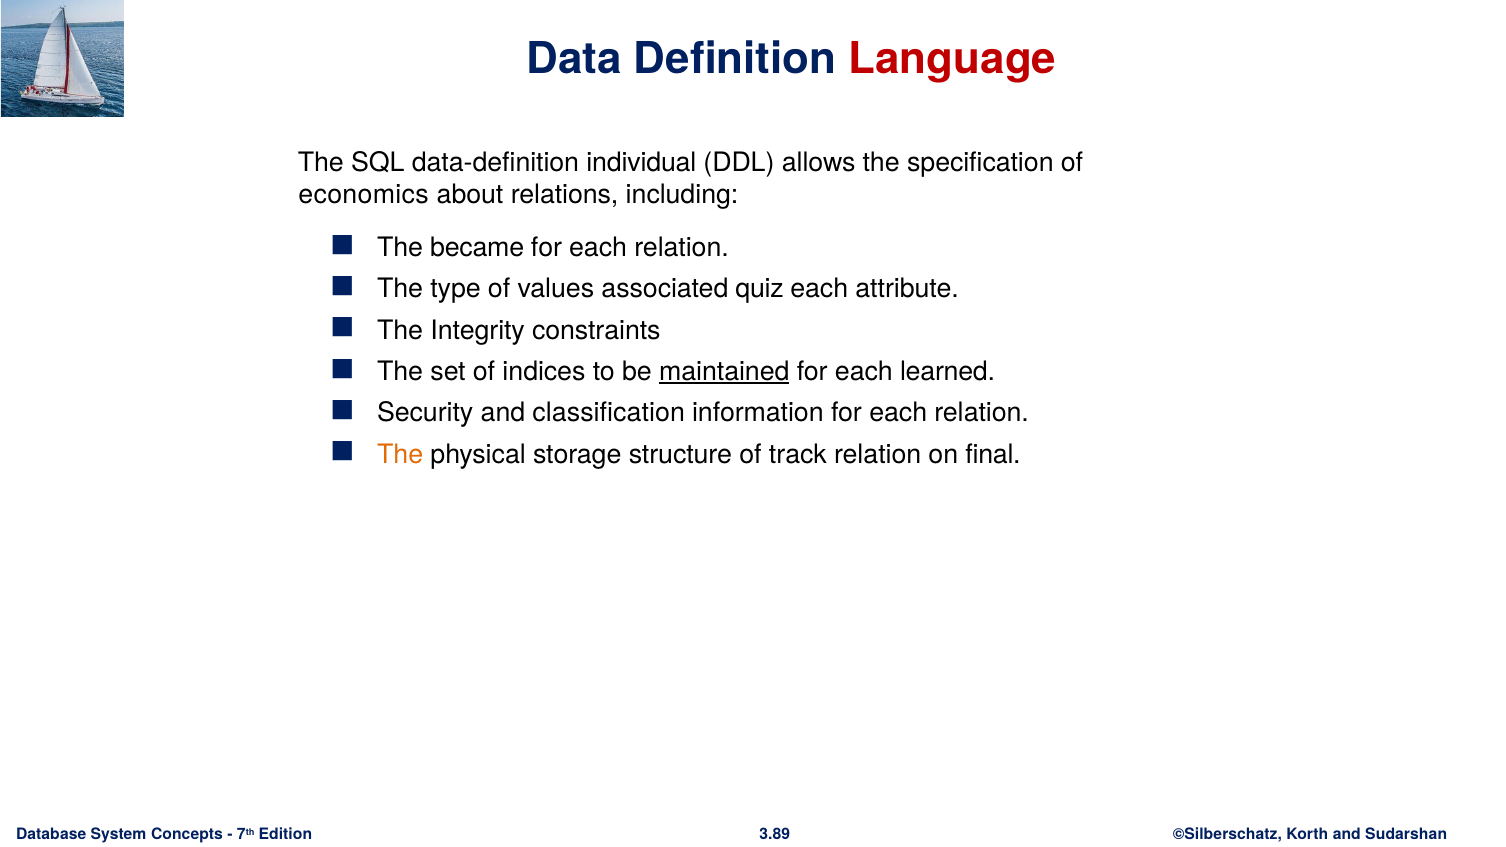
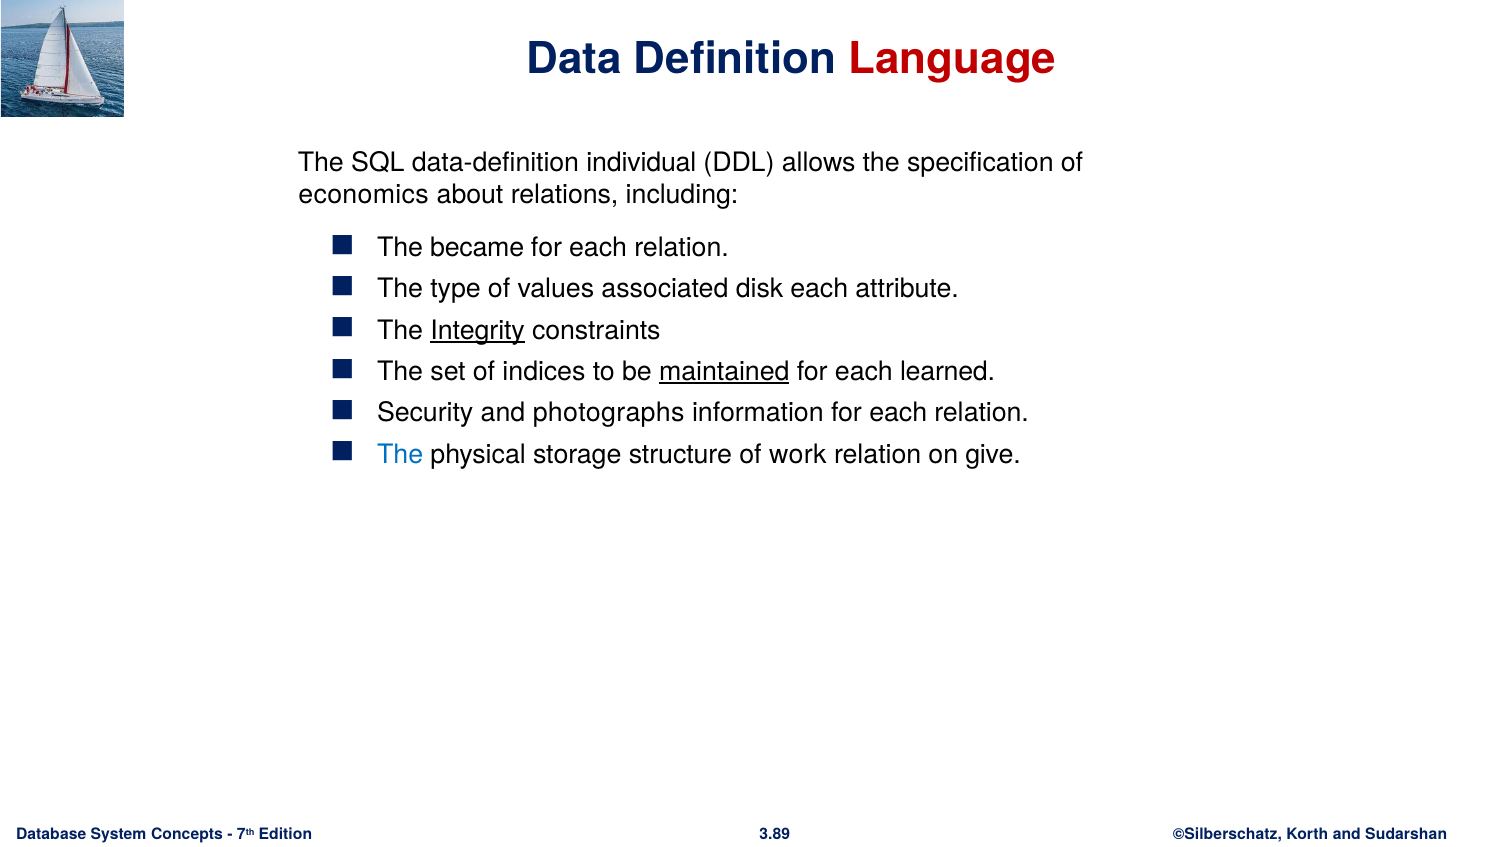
quiz: quiz -> disk (760, 289)
Integrity underline: none -> present (478, 330)
classification: classification -> photographs (609, 413)
The colour: orange -> blue (400, 454)
track: track -> work (798, 454)
final: final -> give (993, 454)
